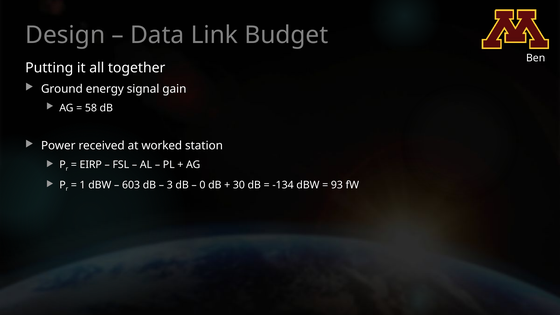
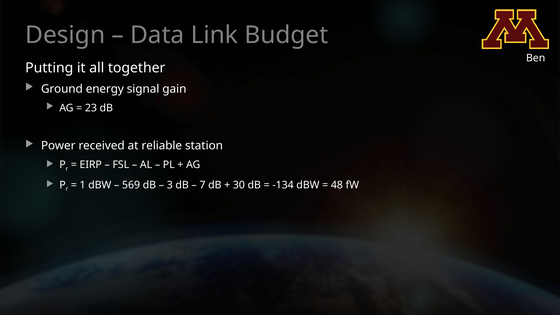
58: 58 -> 23 (91, 108)
worked: worked -> reliable (162, 146)
603: 603 -> 569 (131, 185)
0: 0 -> 7 (202, 185)
93: 93 -> 48 (337, 185)
